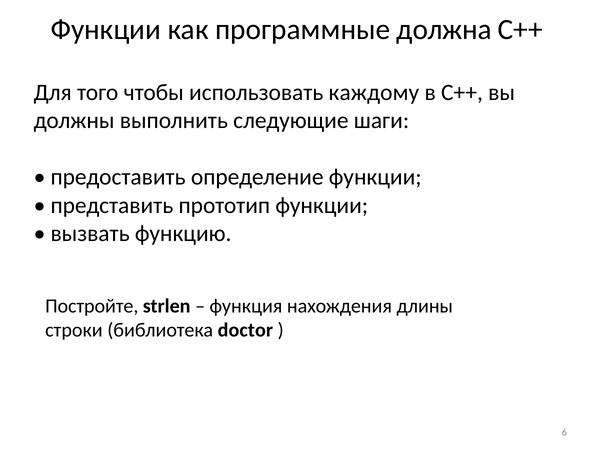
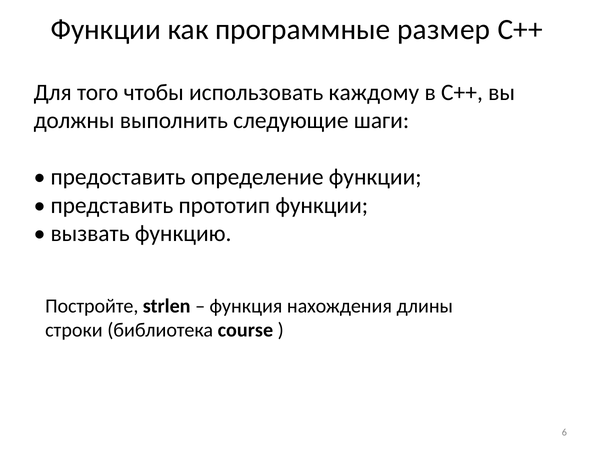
должна: должна -> размер (444, 30)
doctor: doctor -> course (245, 330)
